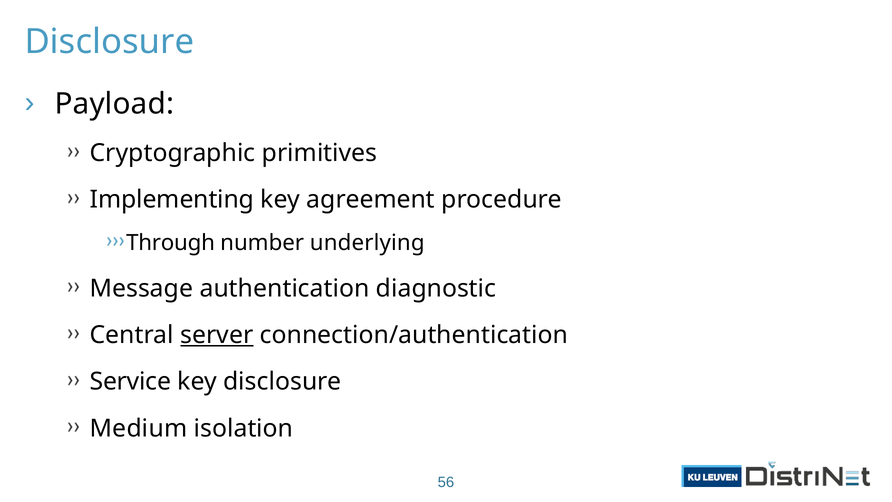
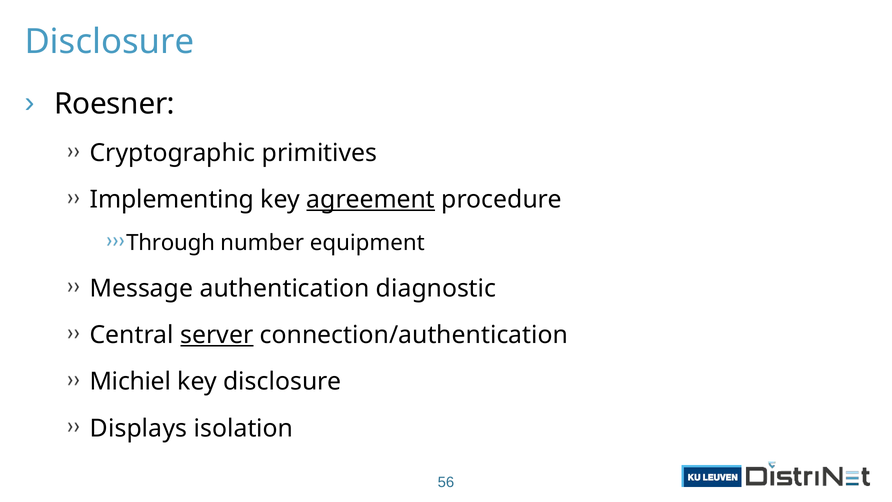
Payload: Payload -> Roesner (115, 104)
agreement underline: none -> present (371, 200)
underlying: underlying -> equipment (367, 243)
Service: Service -> Michiel (130, 381)
Medium: Medium -> Displays (138, 428)
